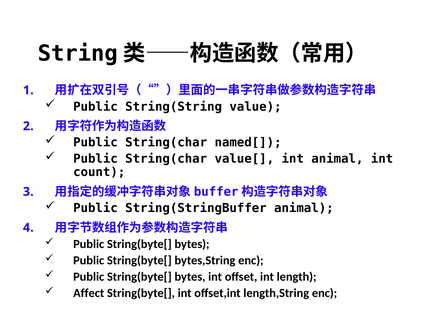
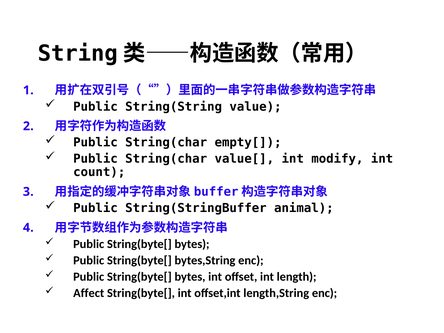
named[: named[ -> empty[ (248, 142)
int animal: animal -> modify (337, 159)
